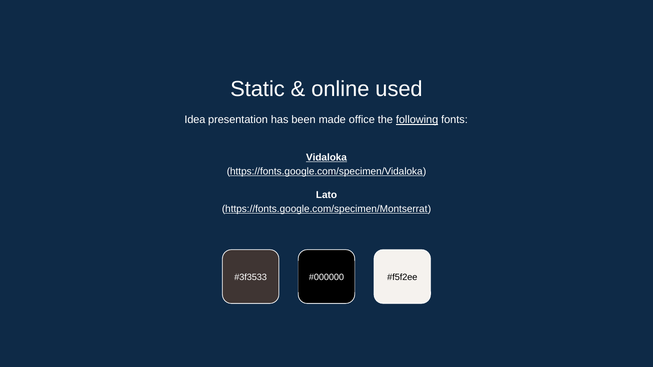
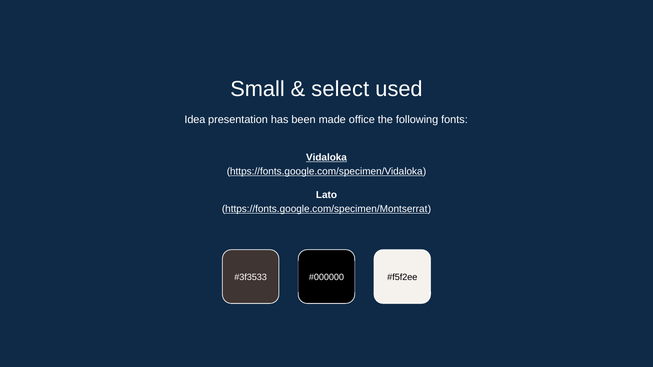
Static: Static -> Small (258, 89)
online: online -> select (340, 89)
following underline: present -> none (417, 120)
